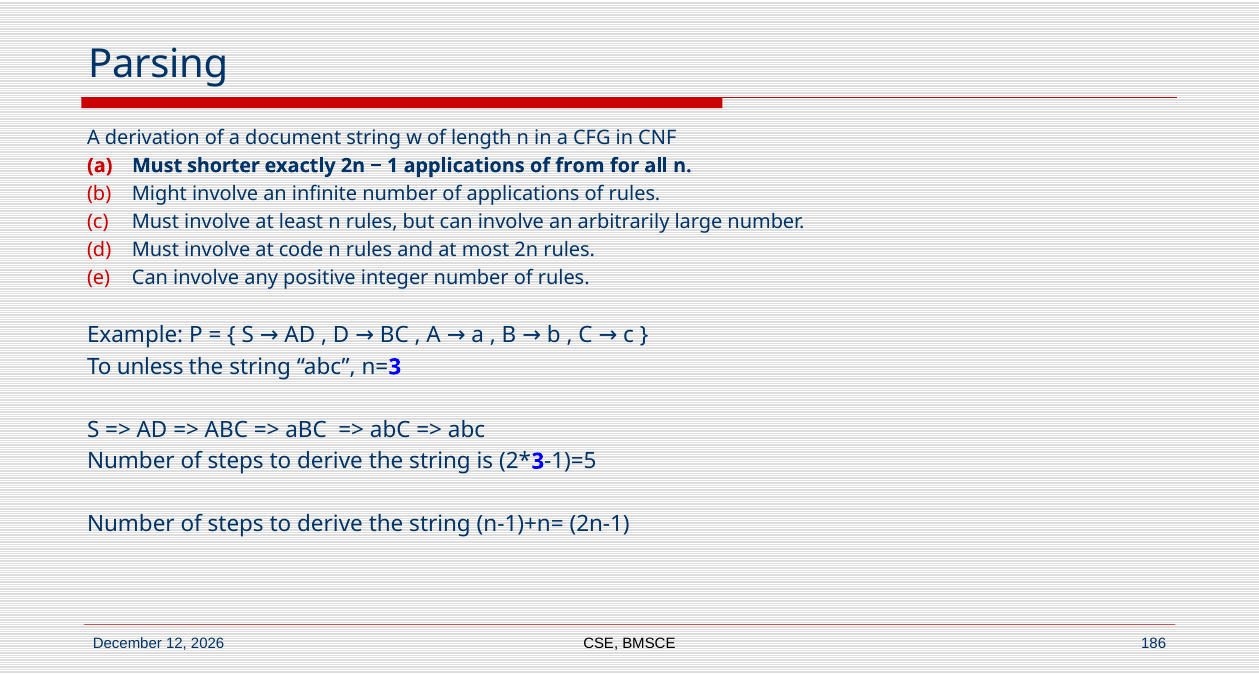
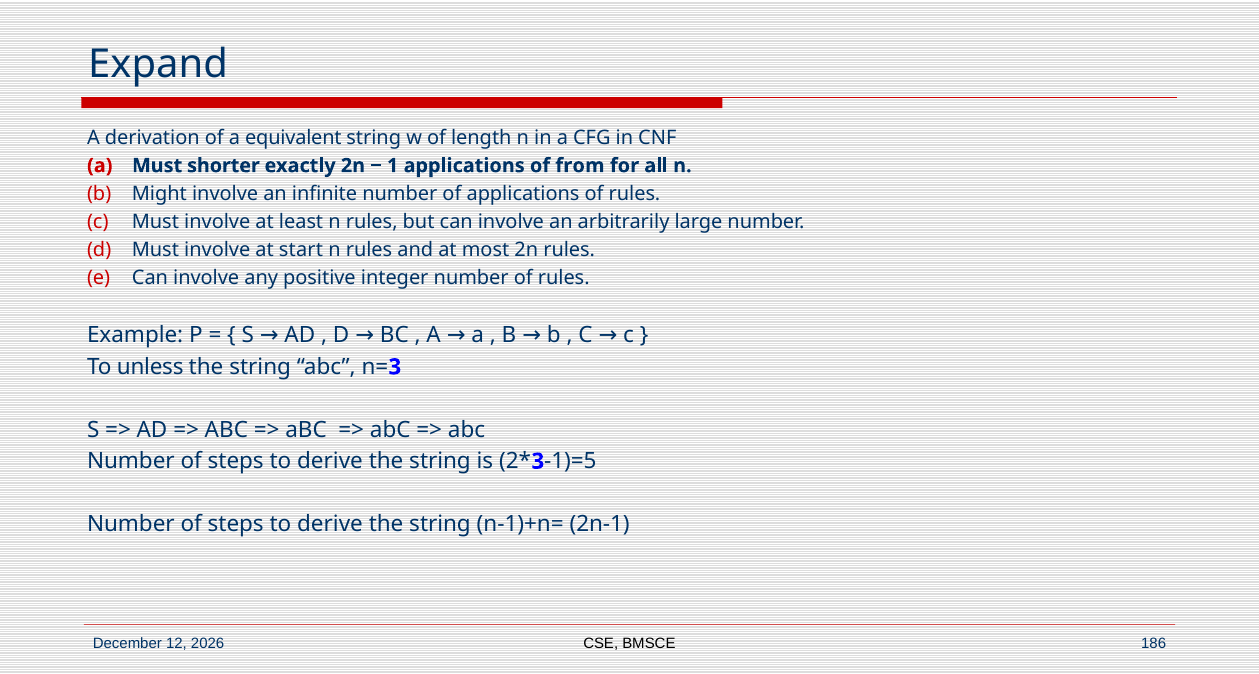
Parsing: Parsing -> Expand (158, 64)
document: document -> equivalent (293, 138)
code: code -> start (301, 250)
